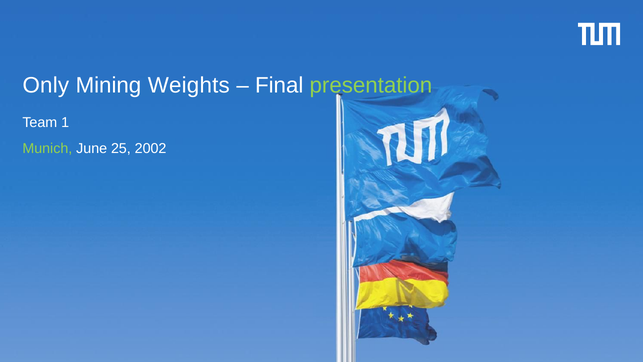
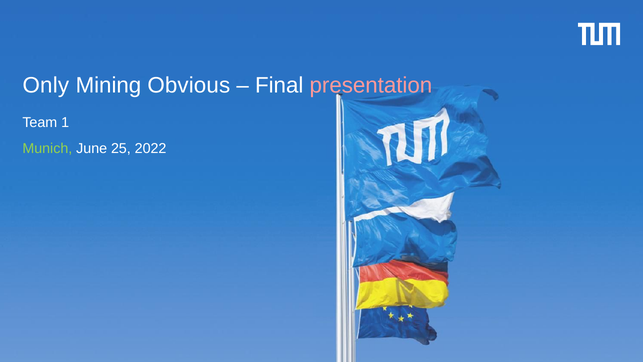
Weights: Weights -> Obvious (189, 85)
presentation colour: light green -> pink (371, 85)
2002: 2002 -> 2022 (151, 148)
